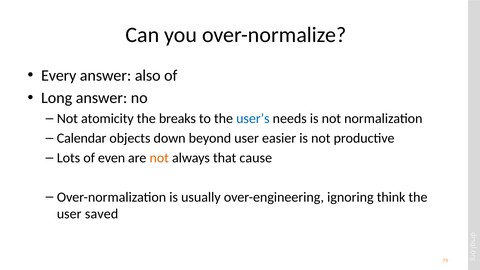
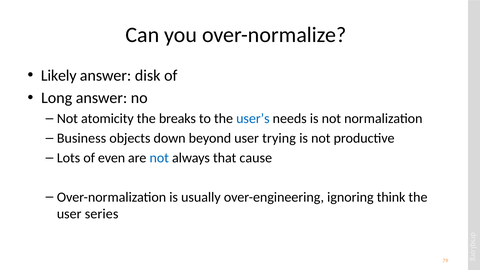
Every: Every -> Likely (59, 76)
also: also -> disk (148, 76)
Calendar: Calendar -> Business (82, 138)
easier: easier -> trying (279, 138)
not colour: orange -> blue (159, 158)
saved: saved -> series (102, 214)
